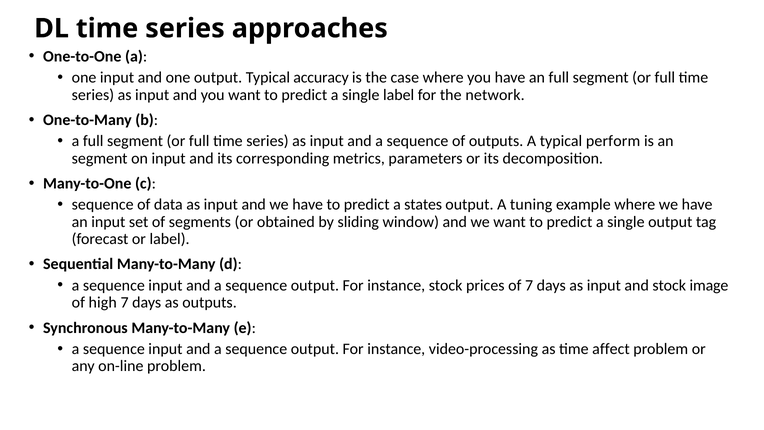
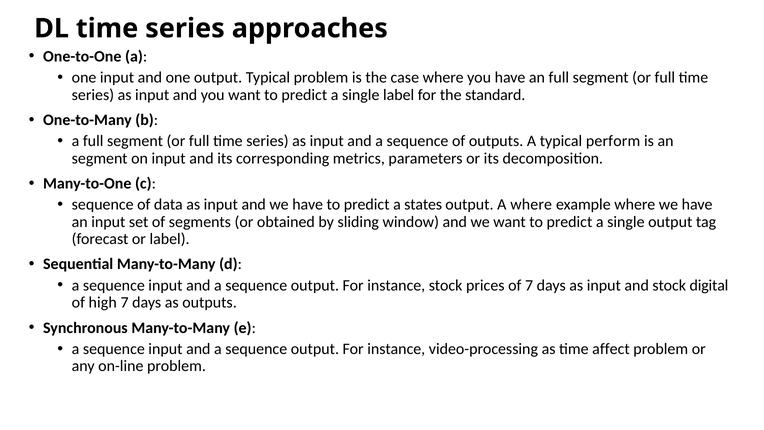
Typical accuracy: accuracy -> problem (321, 78)
network: network -> standard (495, 95)
A tuning: tuning -> where (531, 205)
image: image -> digital (709, 285)
